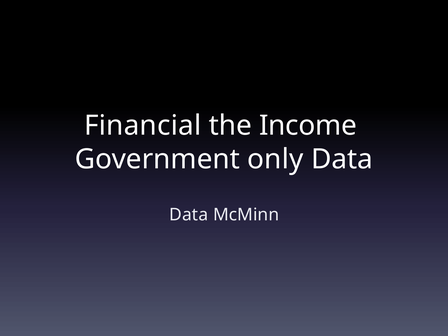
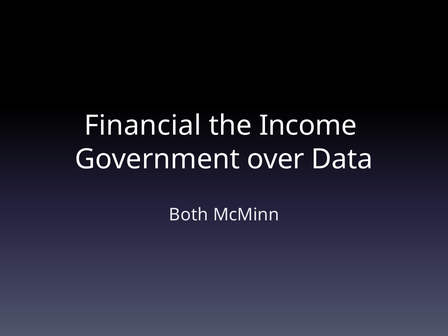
only: only -> over (276, 159)
Data: Data -> Both (189, 215)
